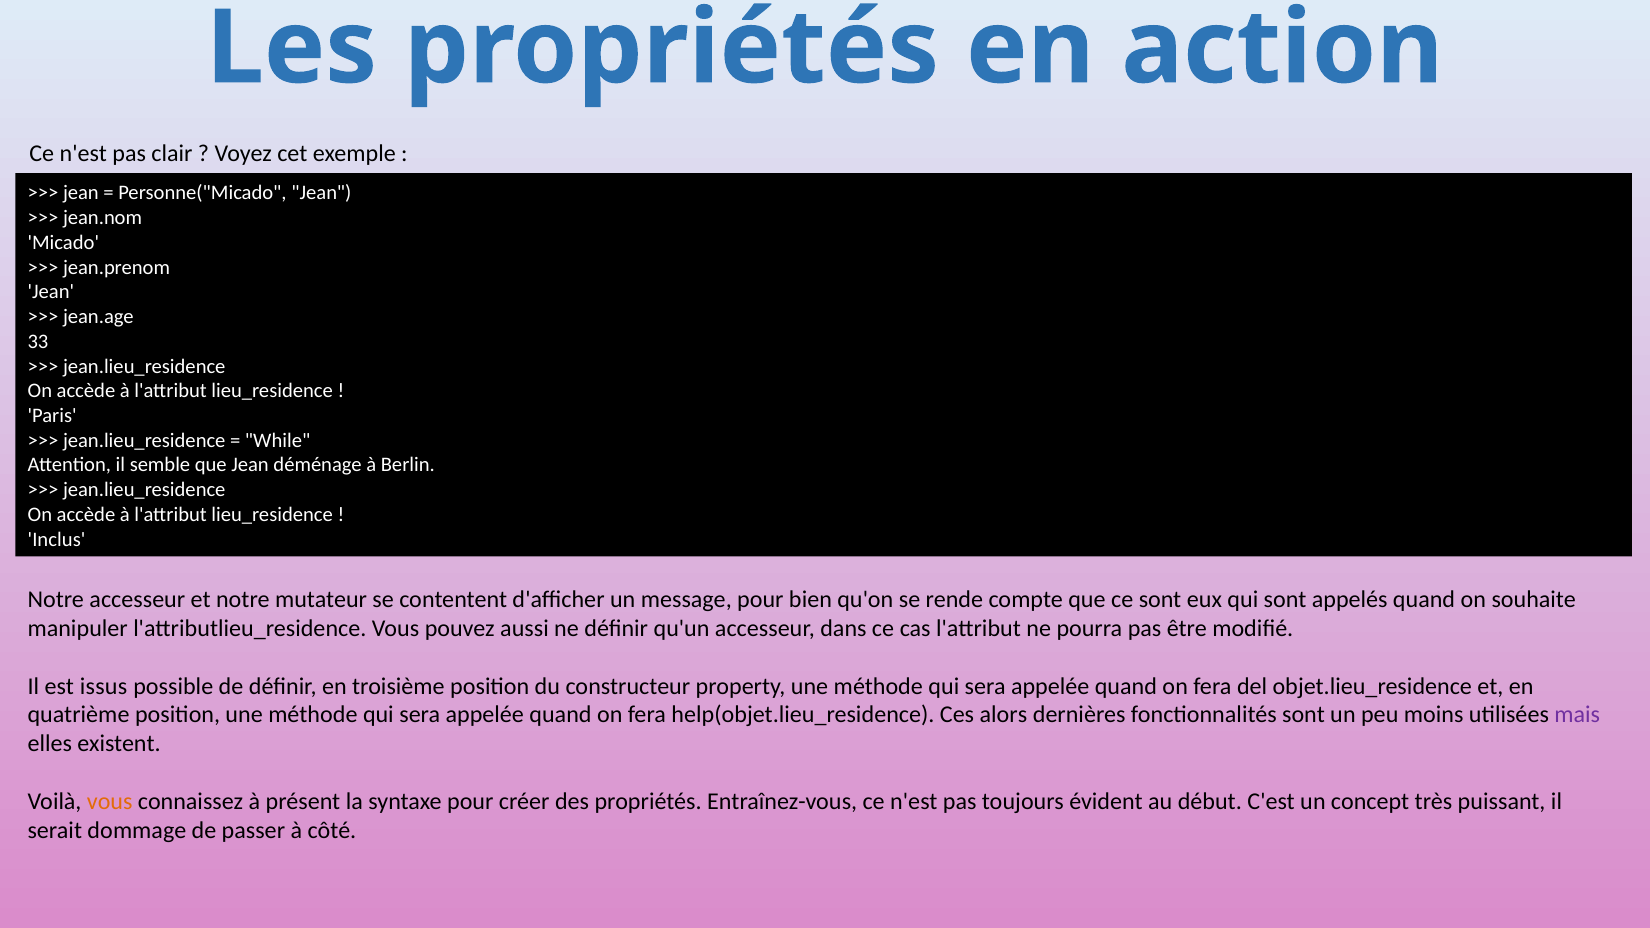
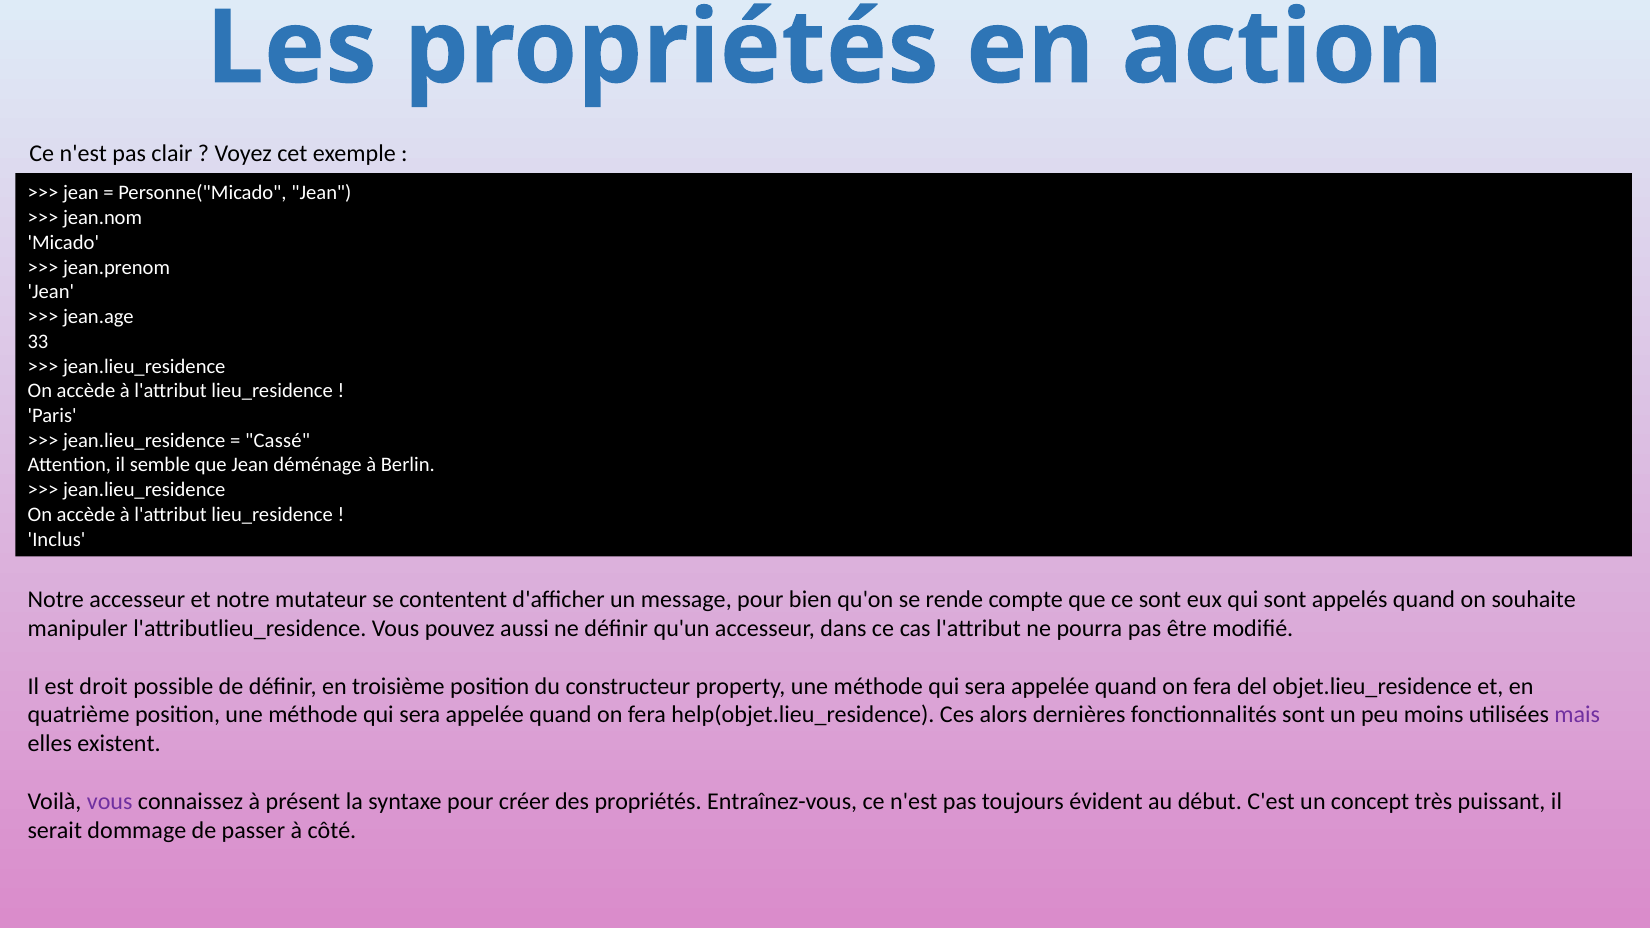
While: While -> Cassé (278, 440)
issus: issus -> droit (104, 686)
vous colour: orange -> purple (110, 802)
